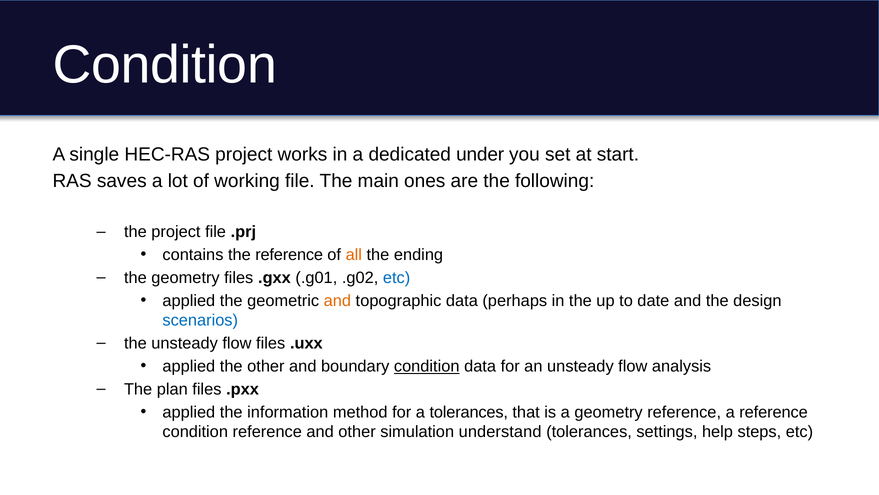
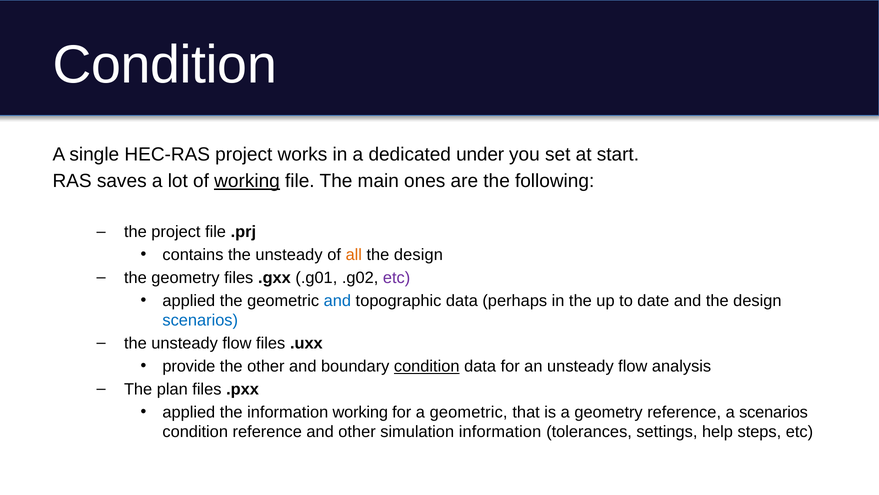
working underline: none -> present (247, 181)
contains the reference: reference -> unsteady (289, 255)
ending: ending -> design (418, 255)
etc colour: blue -> purple (397, 278)
and colour: orange -> blue (337, 300)
applied: applied -> provide (189, 366)
information method: method -> working (360, 412)
a tolerances: tolerances -> geometric (469, 412)
a reference: reference -> scenarios (774, 412)
simulation understand: understand -> information (500, 431)
